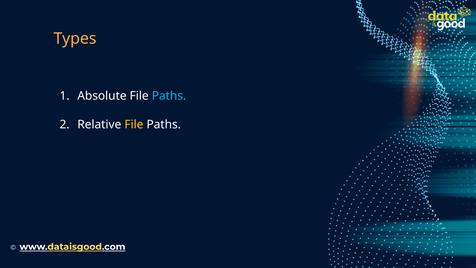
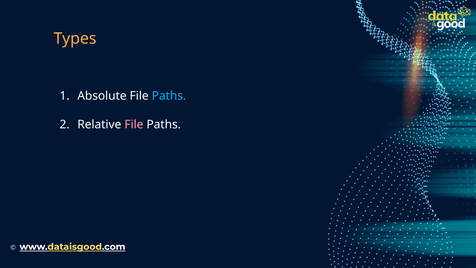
File colour: yellow -> pink (134, 125)
